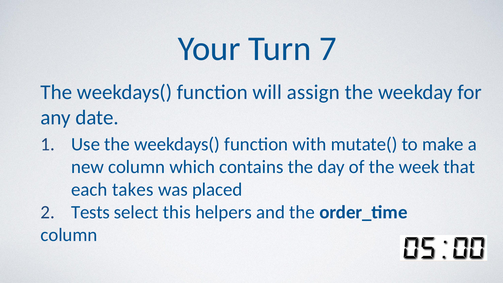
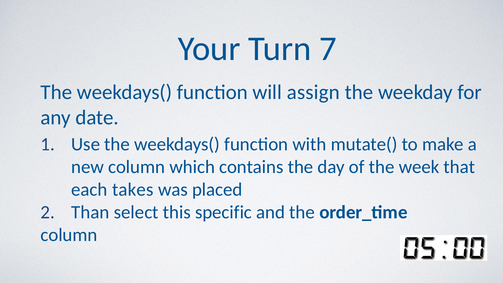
Tests: Tests -> Than (90, 212)
helpers: helpers -> specific (223, 212)
